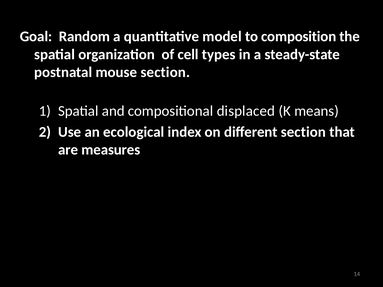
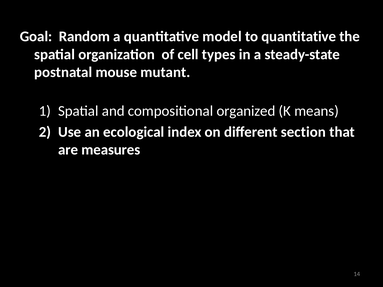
to composition: composition -> quantitative (299, 37)
mouse section: section -> mutant (165, 72)
displaced: displaced -> organized (246, 111)
